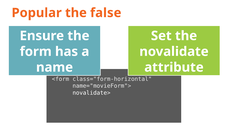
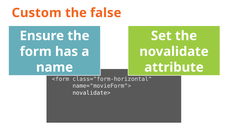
Popular: Popular -> Custom (37, 13)
